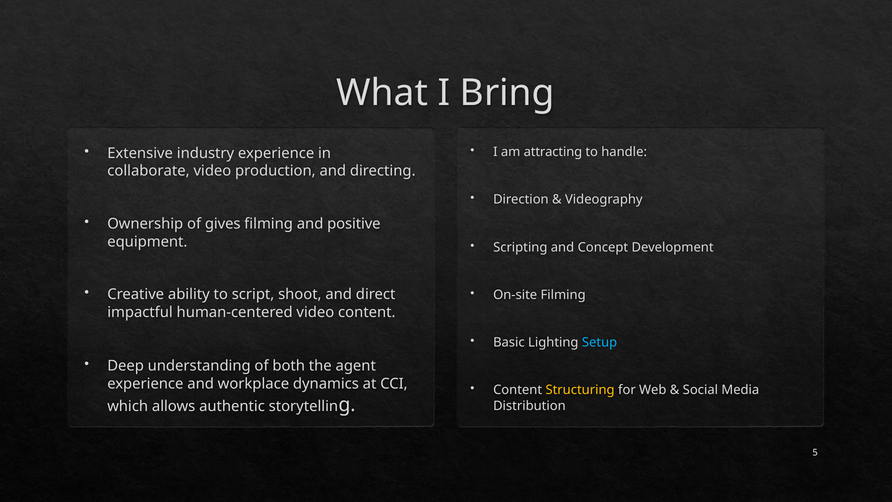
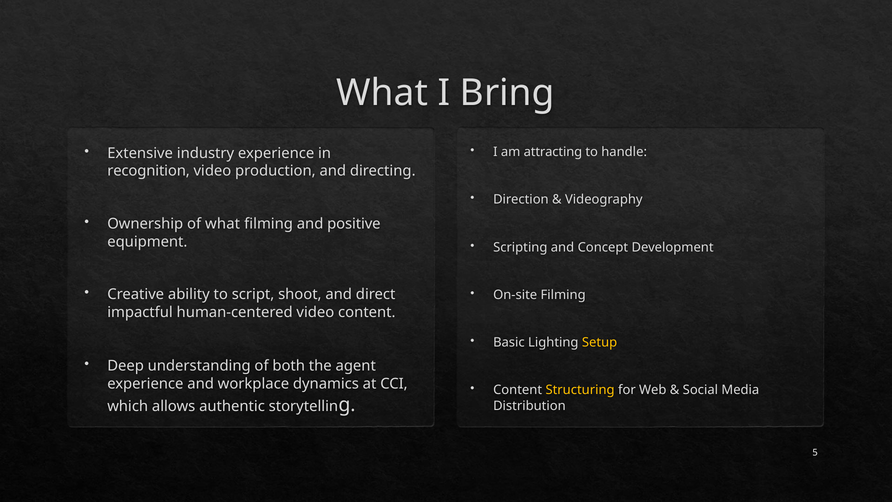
collaborate: collaborate -> recognition (149, 171)
of gives: gives -> what (223, 224)
Setup colour: light blue -> yellow (600, 342)
